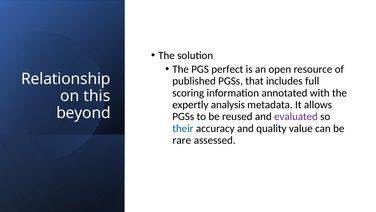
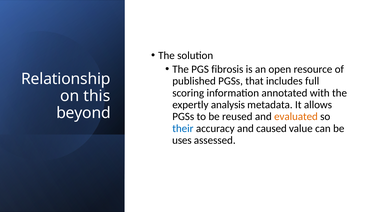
perfect: perfect -> fibrosis (227, 69)
evaluated colour: purple -> orange (296, 116)
quality: quality -> caused (271, 128)
rare: rare -> uses (182, 140)
